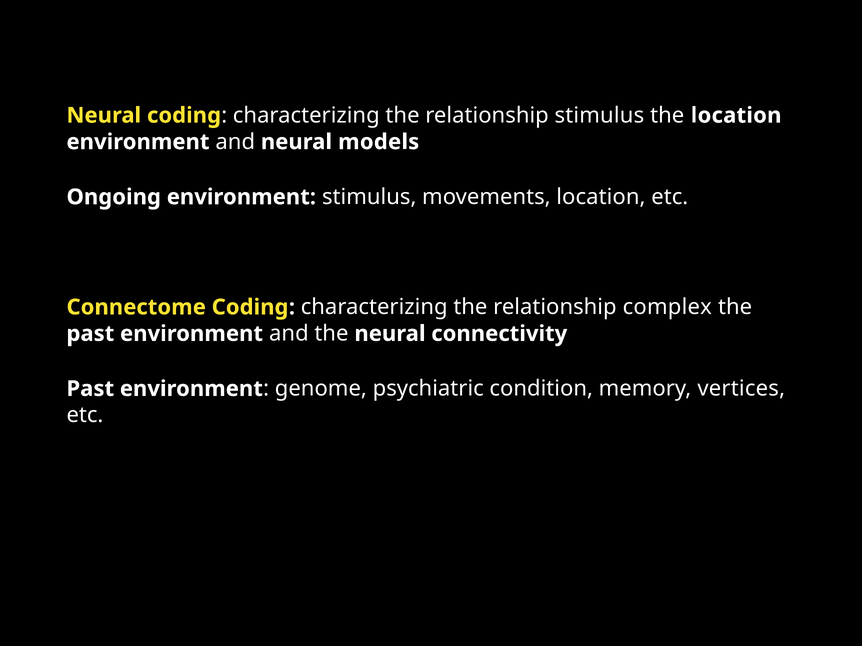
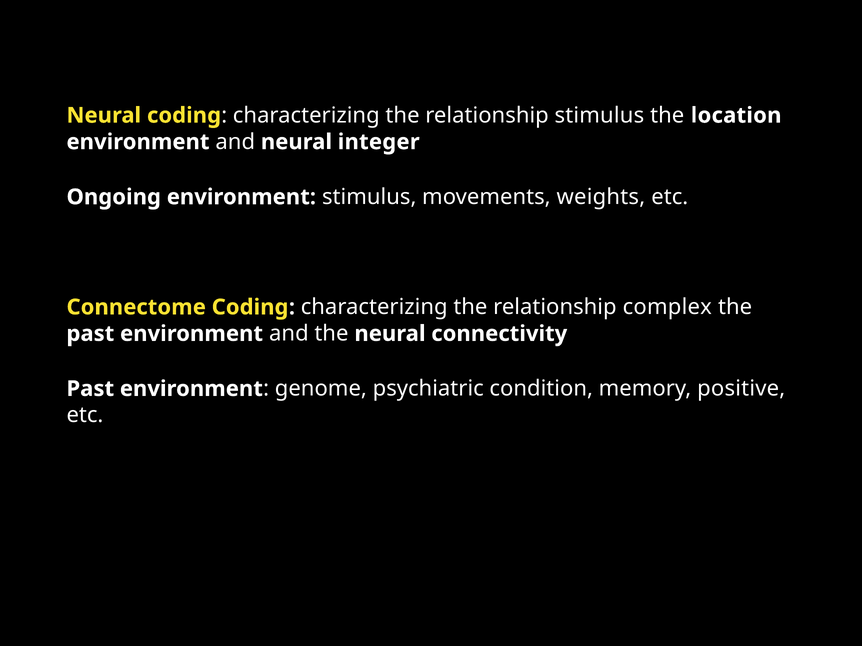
models: models -> integer (379, 142)
movements location: location -> weights (601, 197)
vertices: vertices -> positive (741, 389)
